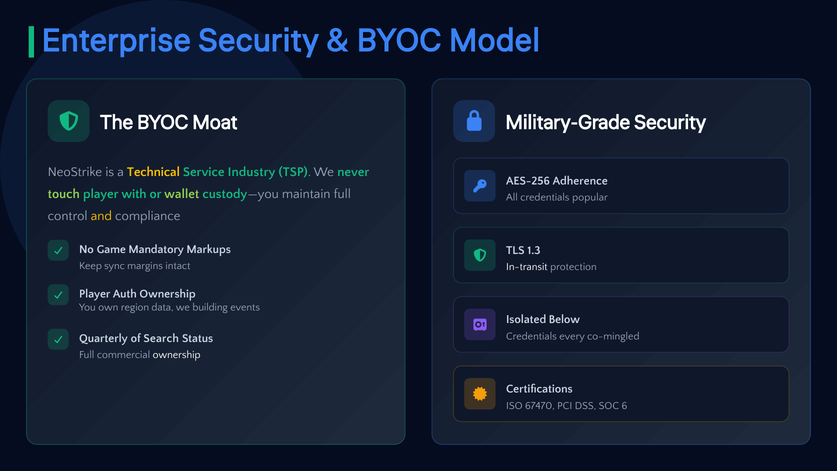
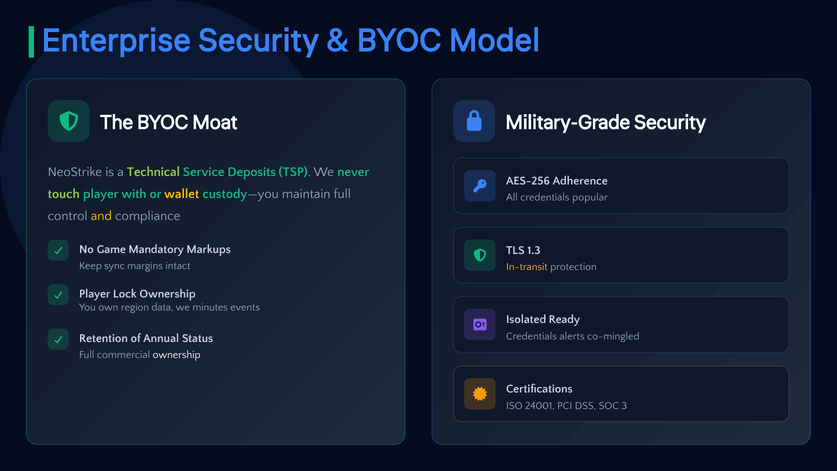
Technical colour: yellow -> light green (153, 172)
Industry: Industry -> Deposits (252, 172)
wallet colour: light green -> yellow (182, 194)
In-transit colour: white -> yellow (527, 267)
Auth: Auth -> Lock (125, 294)
building: building -> minutes (210, 307)
Below: Below -> Ready (564, 319)
every: every -> alerts (572, 336)
Quarterly: Quarterly -> Retention (103, 338)
Search: Search -> Annual (161, 338)
67470: 67470 -> 24001 (540, 405)
6: 6 -> 3 (624, 405)
